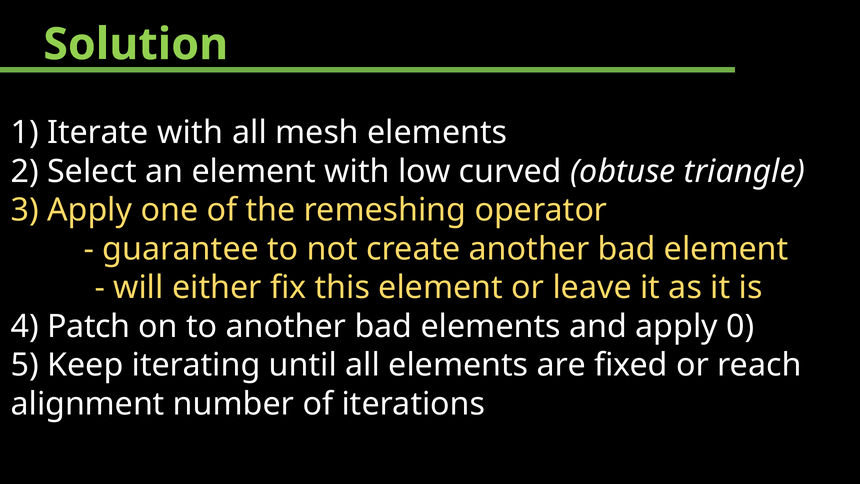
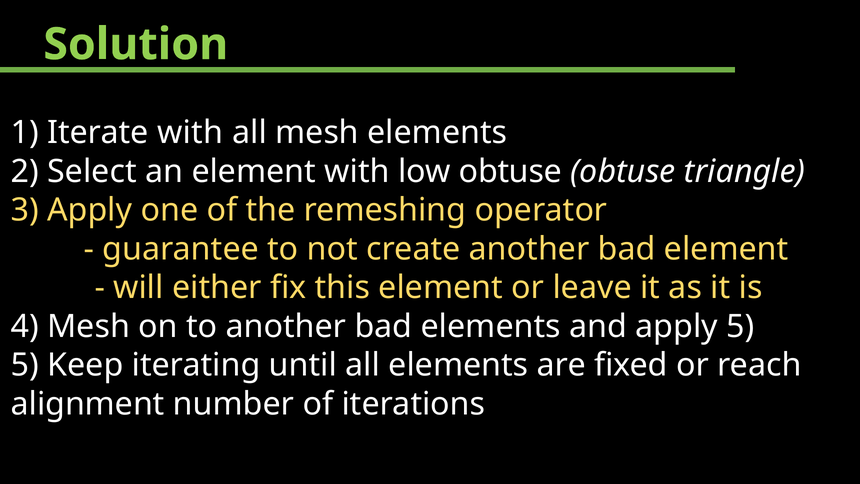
low curved: curved -> obtuse (510, 171)
4 Patch: Patch -> Mesh (89, 326)
apply 0: 0 -> 5 (740, 326)
